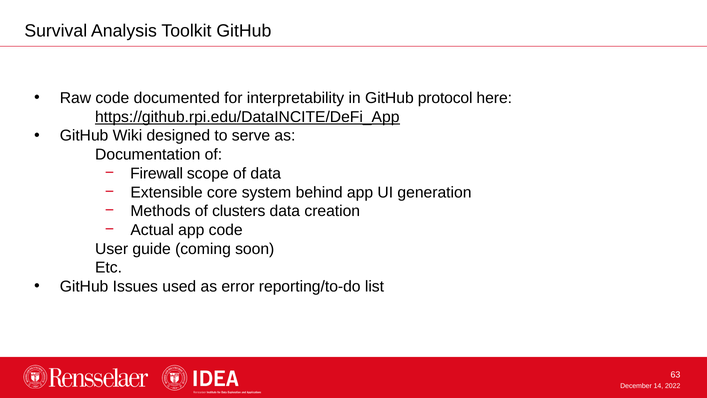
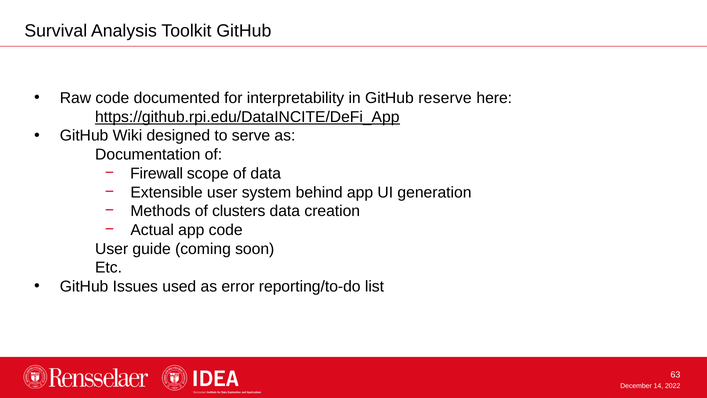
protocol: protocol -> reserve (445, 98)
Extensible core: core -> user (222, 192)
